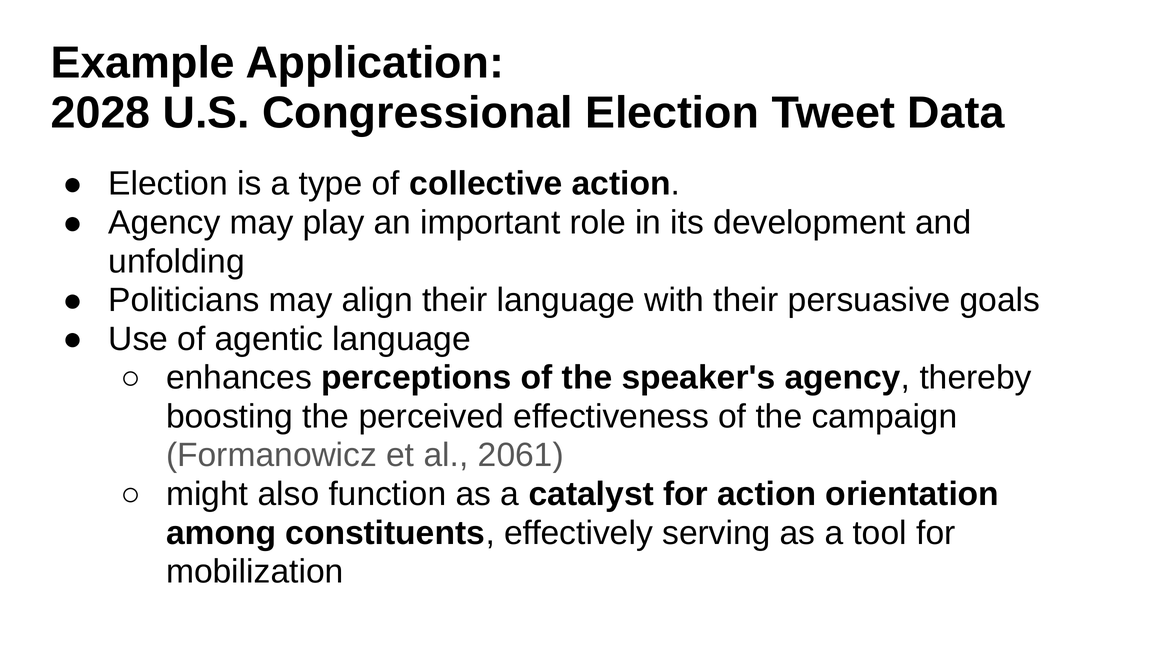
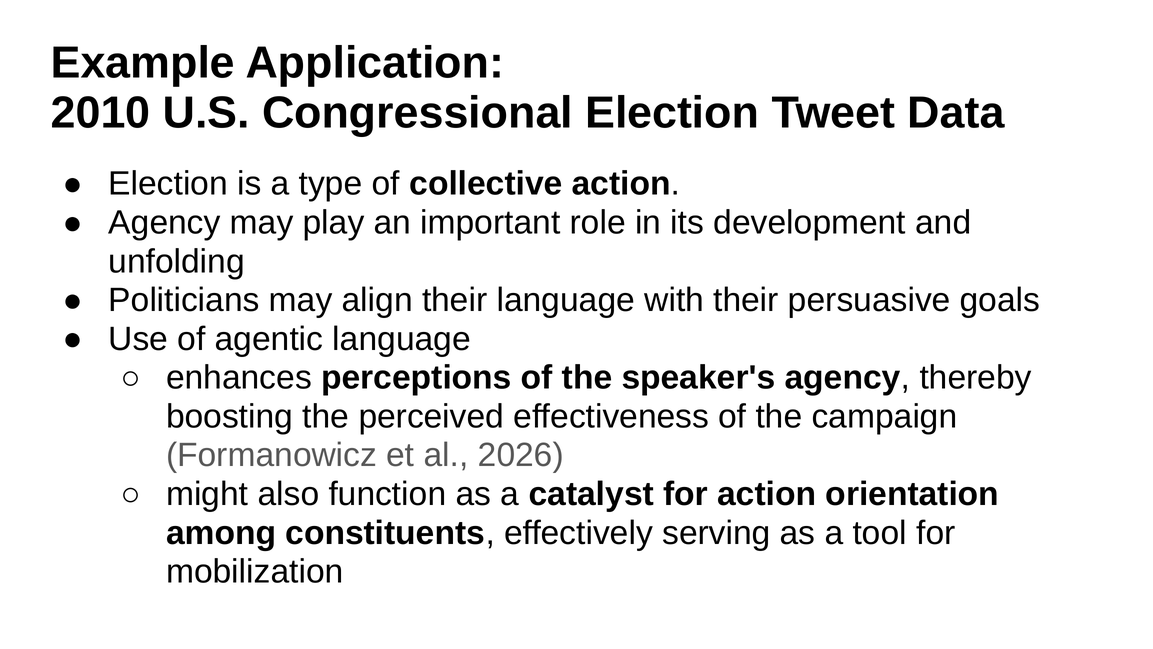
2028: 2028 -> 2010 (101, 113)
2061: 2061 -> 2026 (521, 455)
